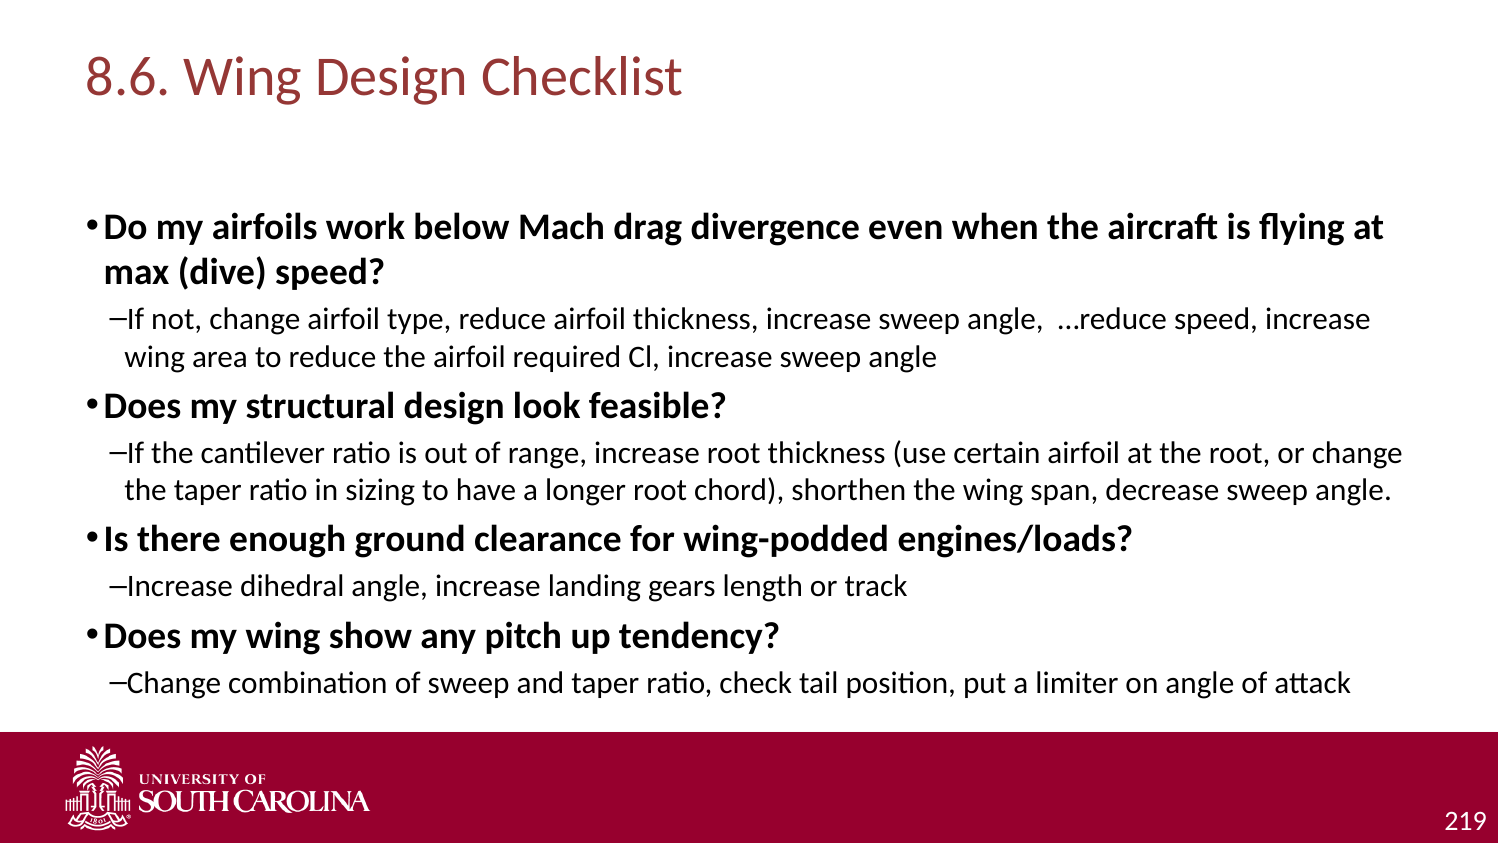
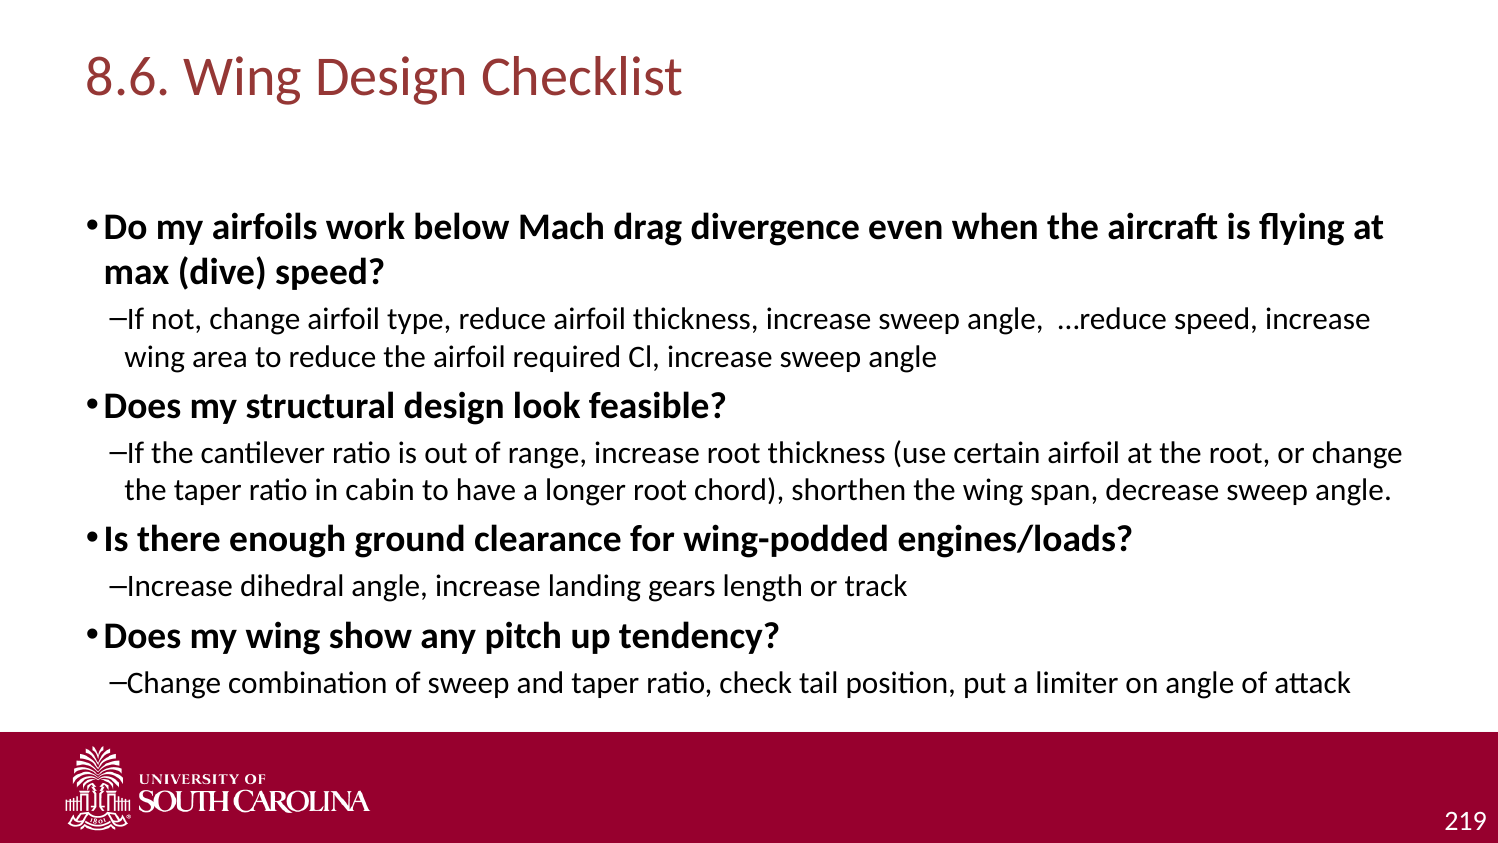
sizing: sizing -> cabin (380, 490)
